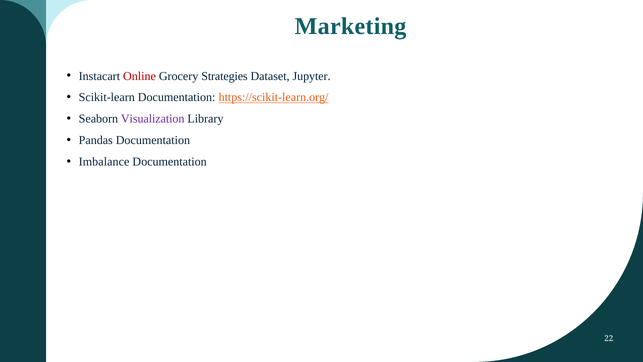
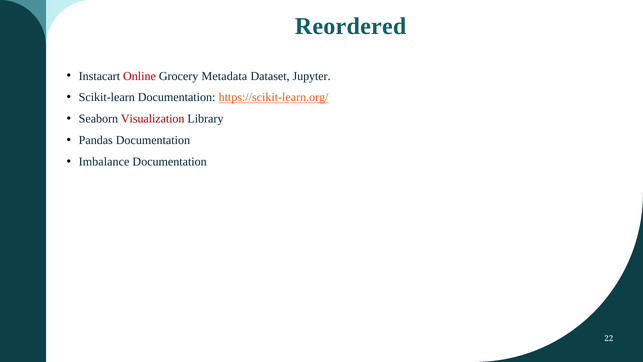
Marketing: Marketing -> Reordered (351, 26)
Strategies: Strategies -> Metadata (224, 76)
Visualization colour: purple -> red (153, 119)
